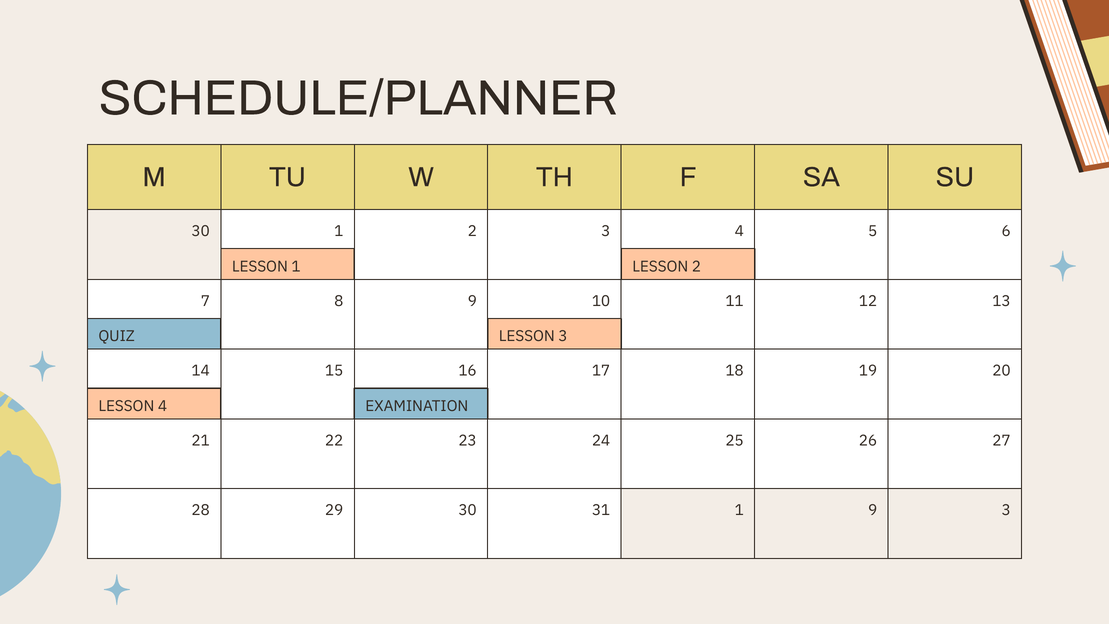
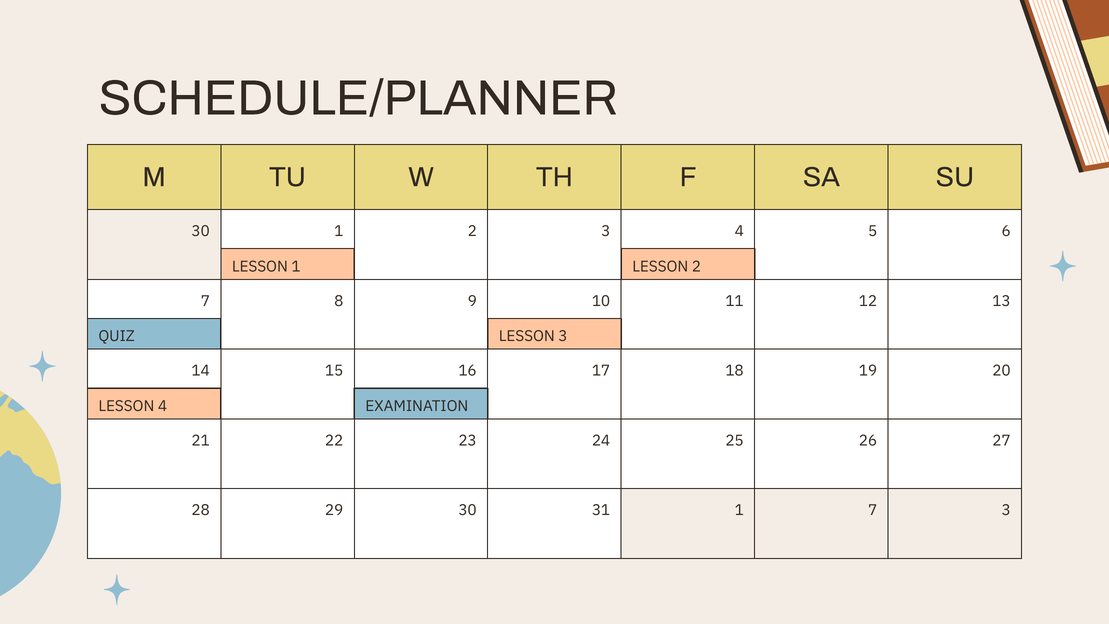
1 9: 9 -> 7 (873, 510)
